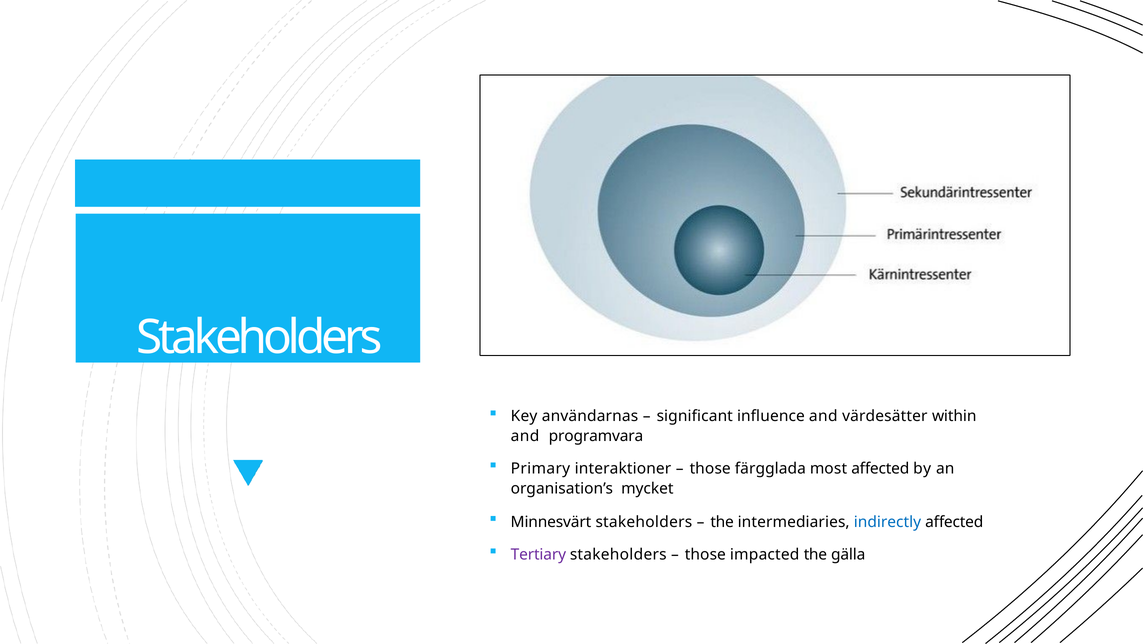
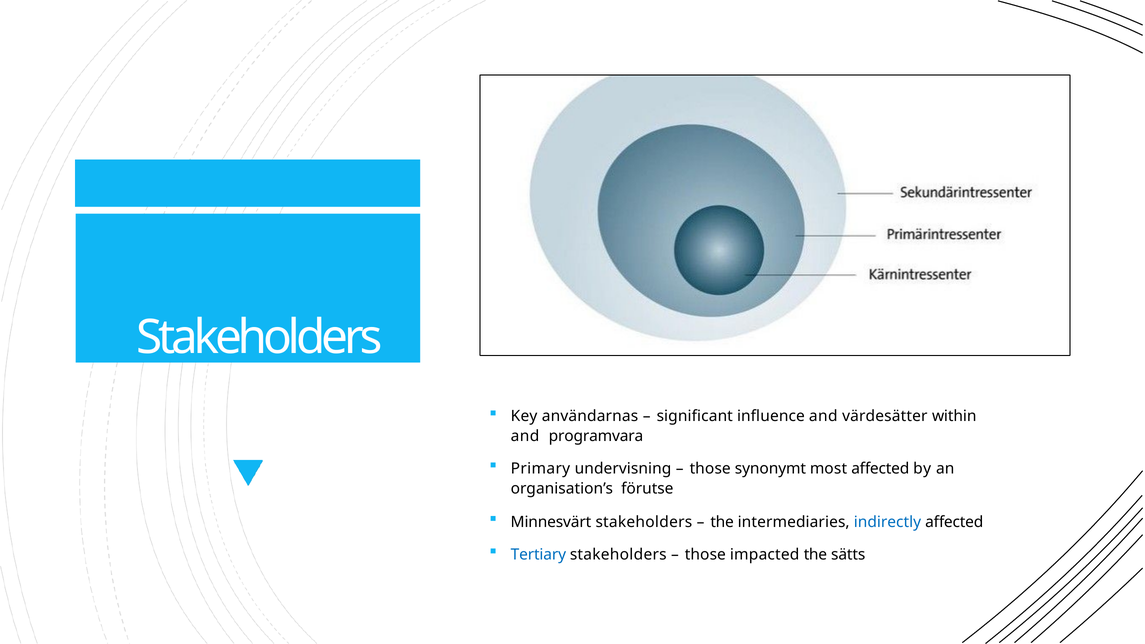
interaktioner: interaktioner -> undervisning (623, 469)
färgglada: färgglada -> synonymt (770, 469)
mycket: mycket -> förutse (647, 489)
Tertiary colour: purple -> blue (538, 554)
gälla: gälla -> sätts (848, 554)
